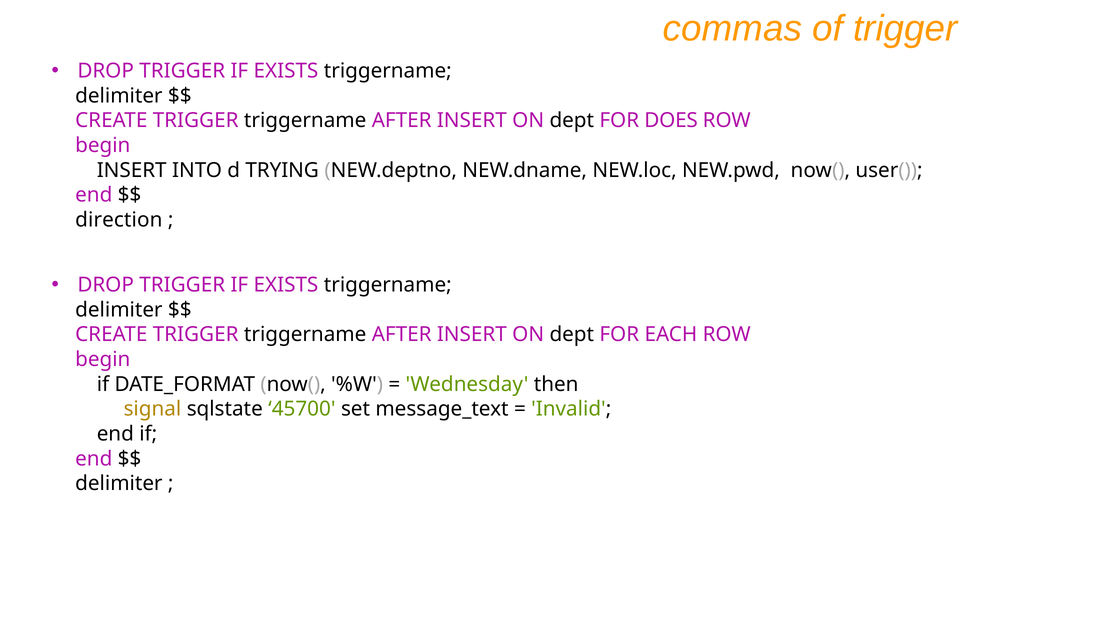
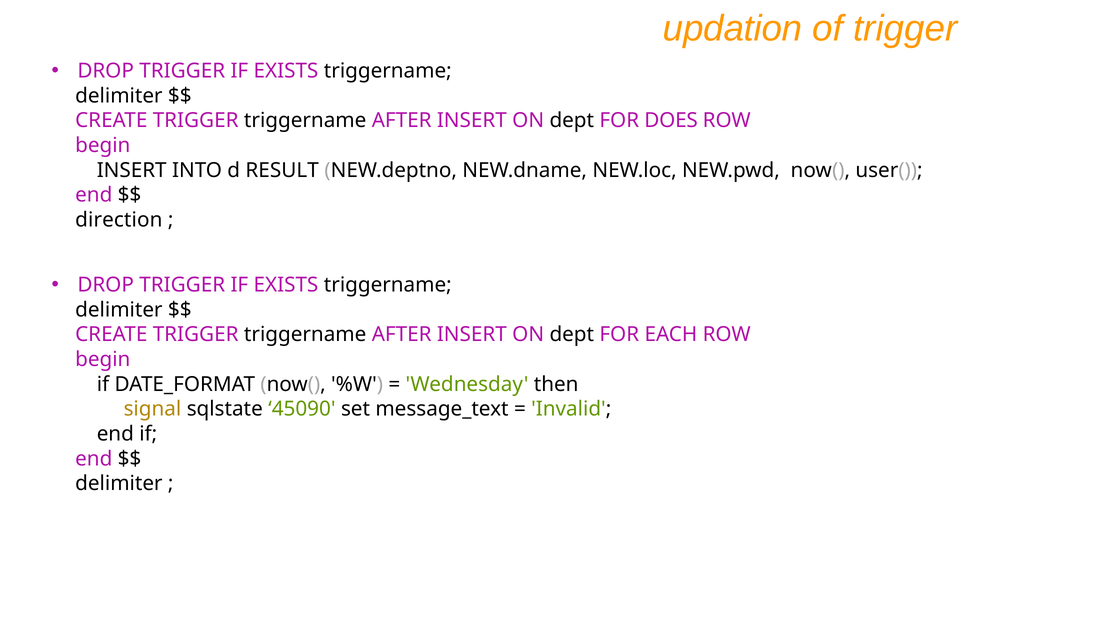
commas: commas -> updation (733, 29)
TRYING: TRYING -> RESULT (282, 170)
45700: 45700 -> 45090 (302, 409)
